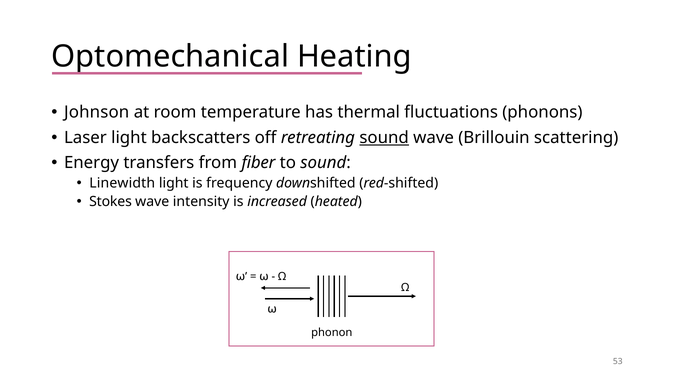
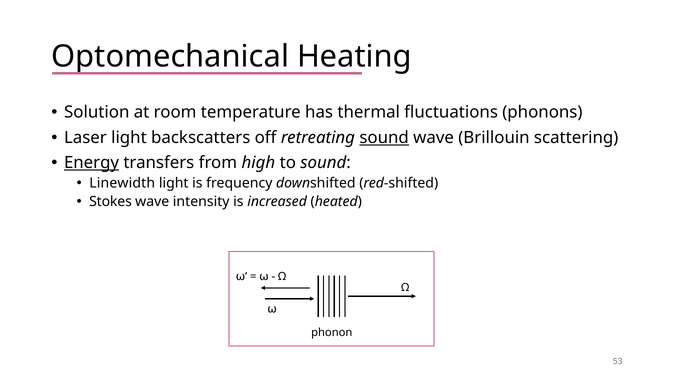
Johnson: Johnson -> Solution (97, 112)
Energy underline: none -> present (92, 163)
fiber: fiber -> high (258, 163)
